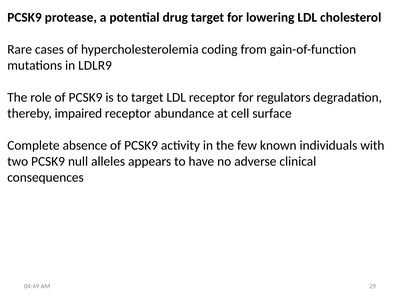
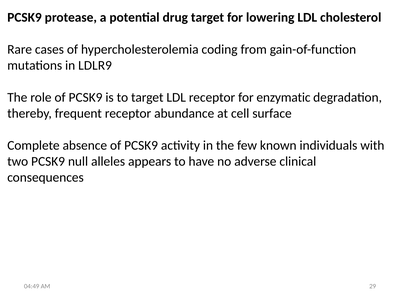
regulators: regulators -> enzymatic (284, 98)
impaired: impaired -> frequent (78, 114)
